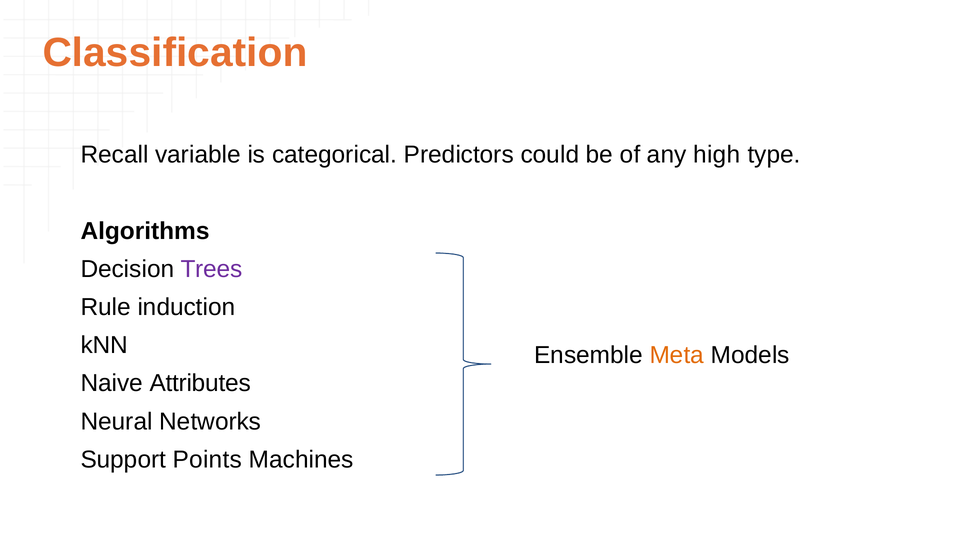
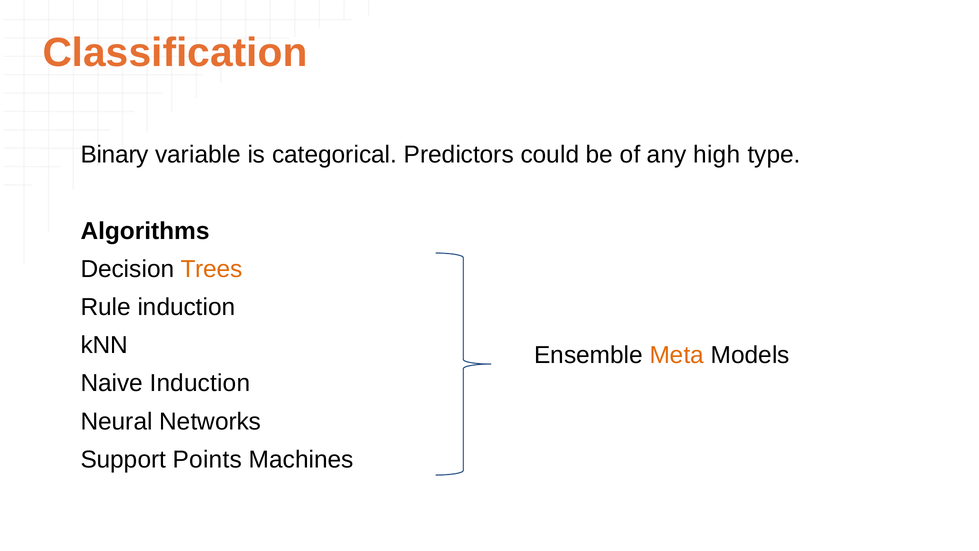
Recall: Recall -> Binary (115, 155)
Trees colour: purple -> orange (212, 269)
Naive Attributes: Attributes -> Induction (200, 383)
